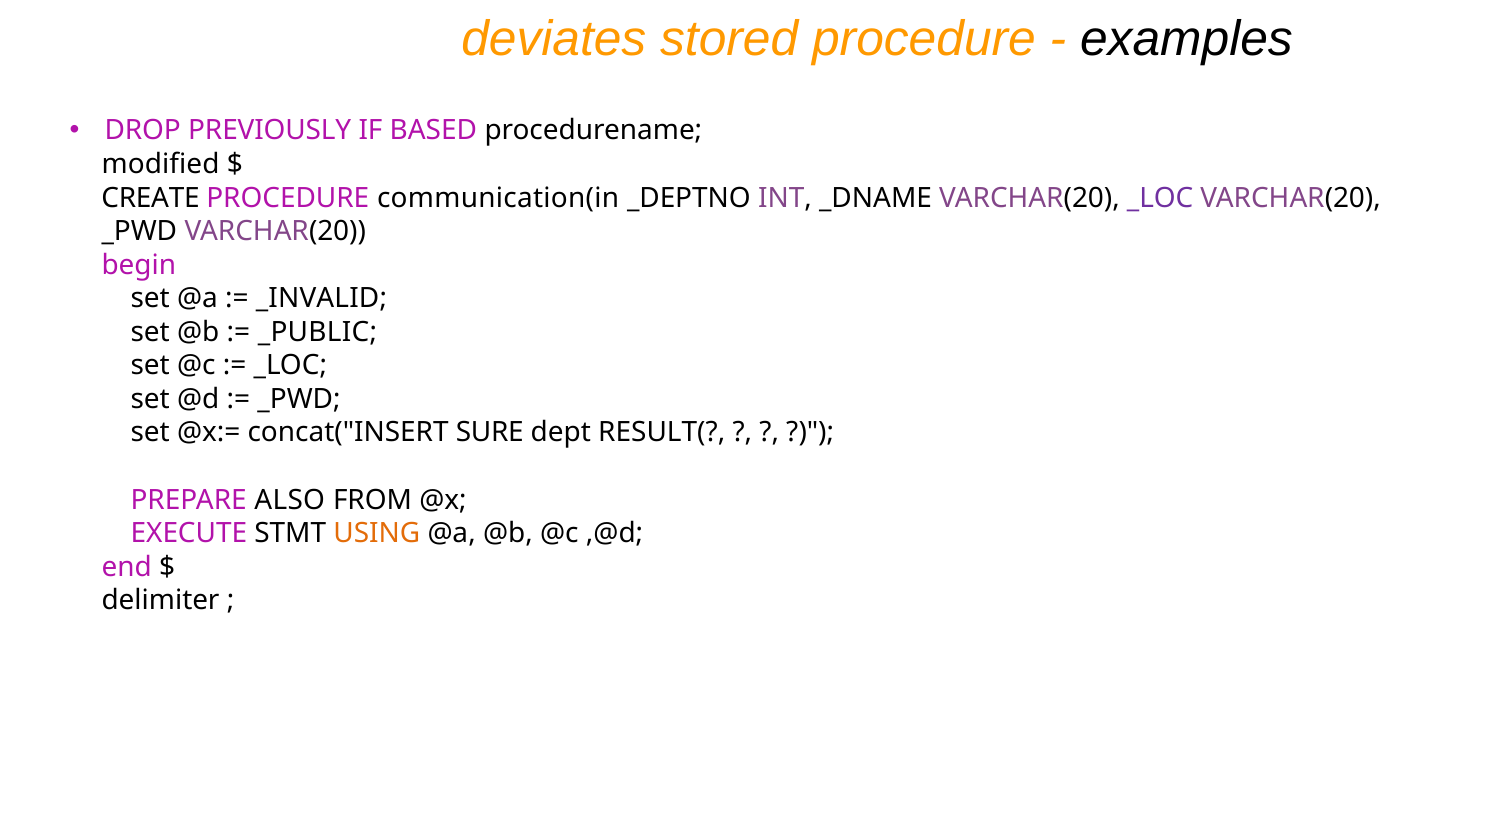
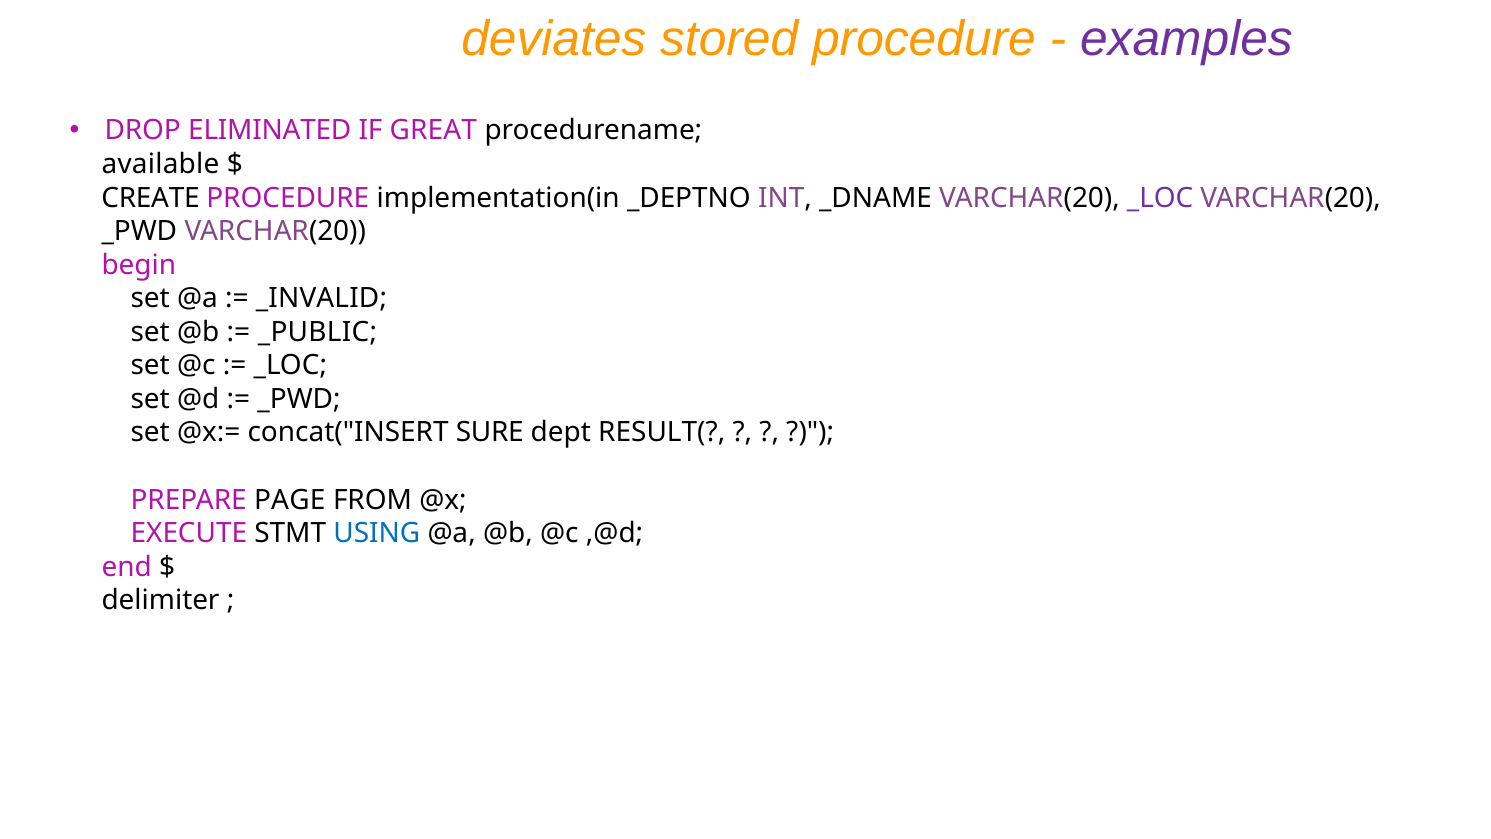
examples colour: black -> purple (1186, 39)
PREVIOUSLY: PREVIOUSLY -> ELIMINATED (270, 131)
BASED: BASED -> GREAT (433, 131)
modified: modified -> available (160, 164)
communication(in: communication(in -> implementation(in (498, 198)
ALSO: ALSO -> PAGE (290, 500)
USING colour: orange -> blue (377, 533)
